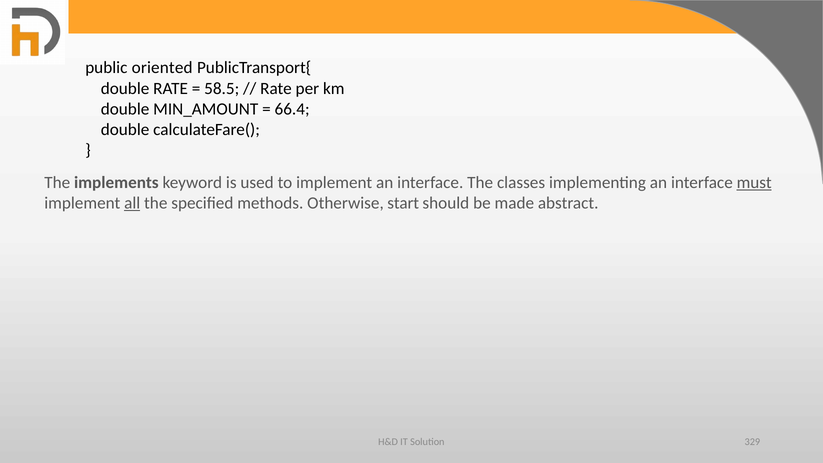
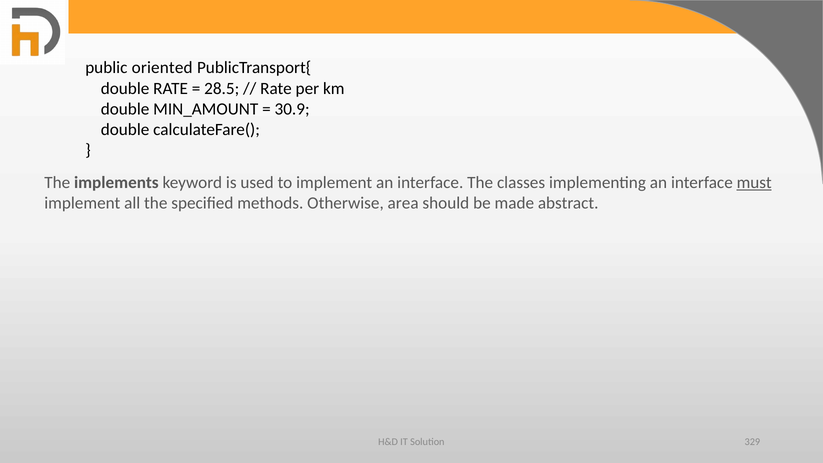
58.5: 58.5 -> 28.5 (222, 88)
66.4: 66.4 -> 30.9 (292, 109)
all underline: present -> none (132, 203)
start: start -> area (403, 203)
